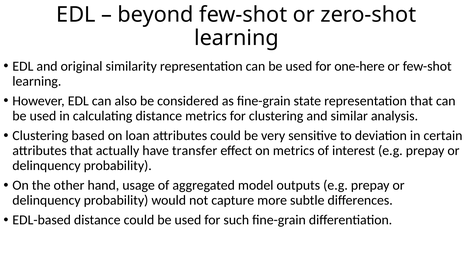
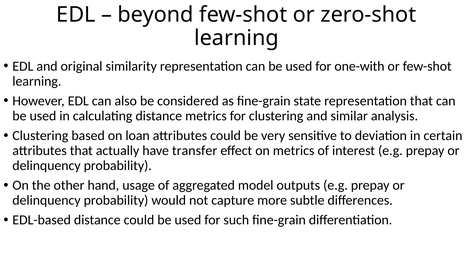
one-here: one-here -> one-with (359, 66)
